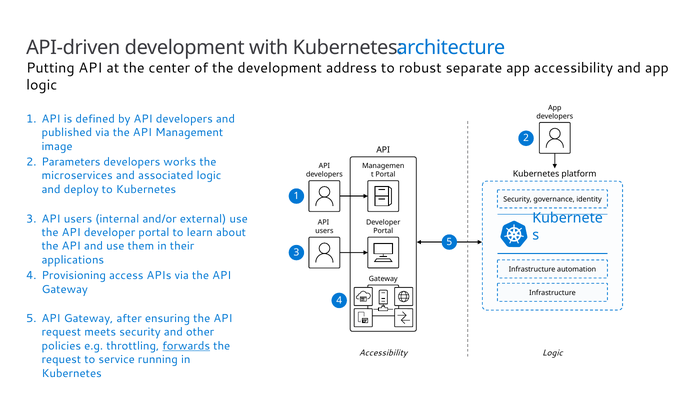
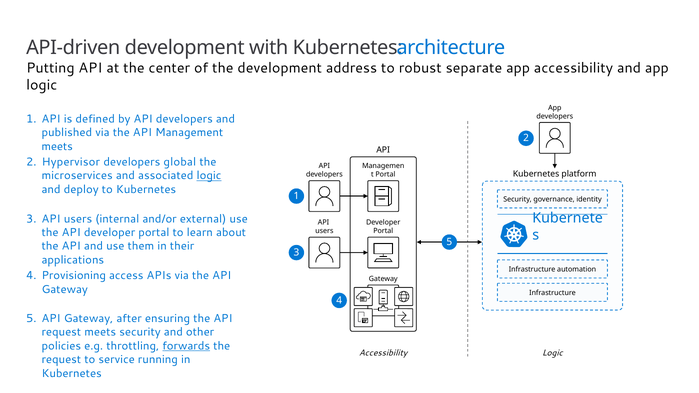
image: image -> meets (57, 146)
Parameters: Parameters -> Hypervisor (71, 162)
works: works -> global (180, 162)
logic underline: none -> present (209, 176)
